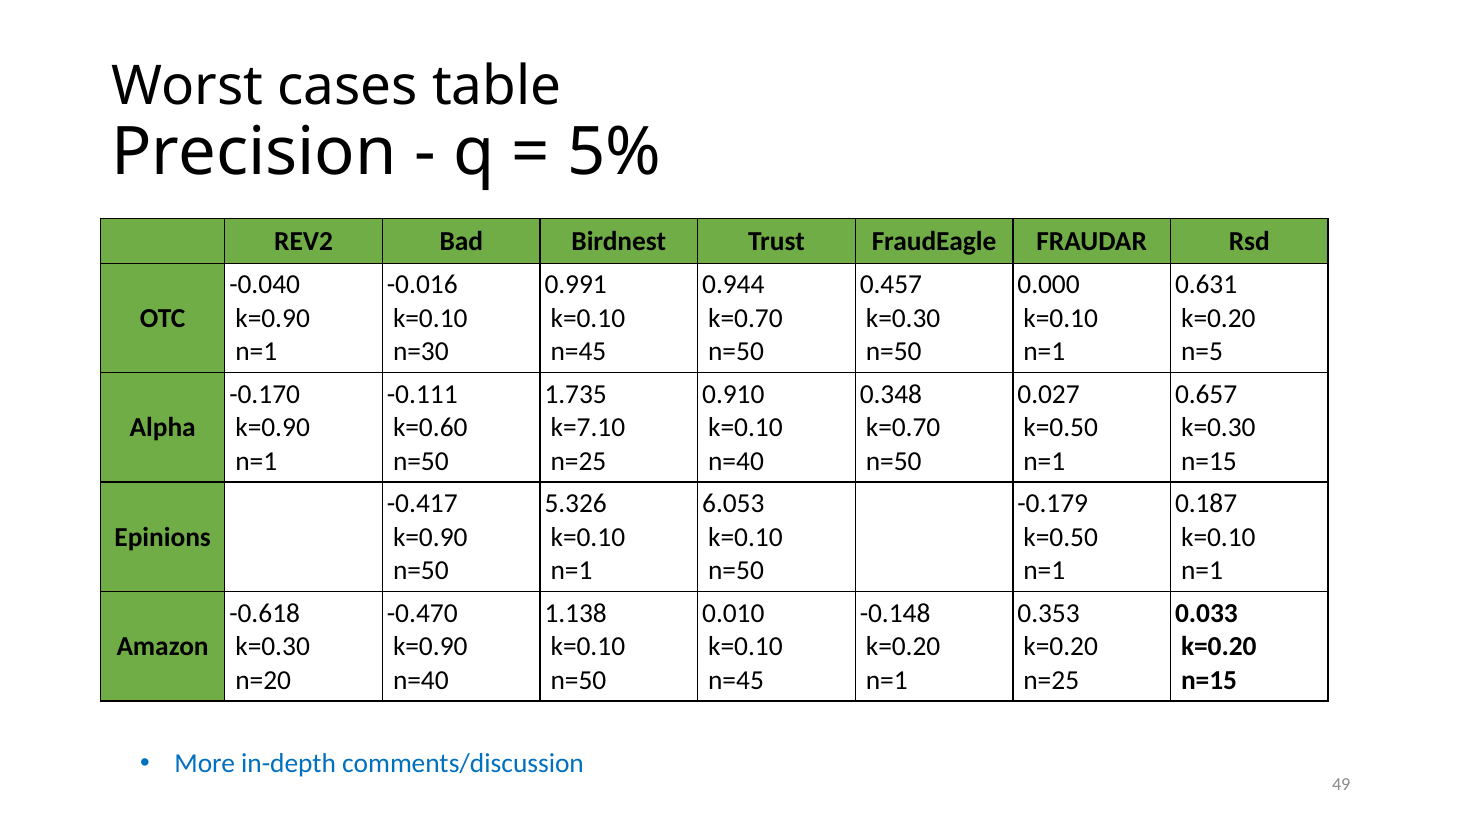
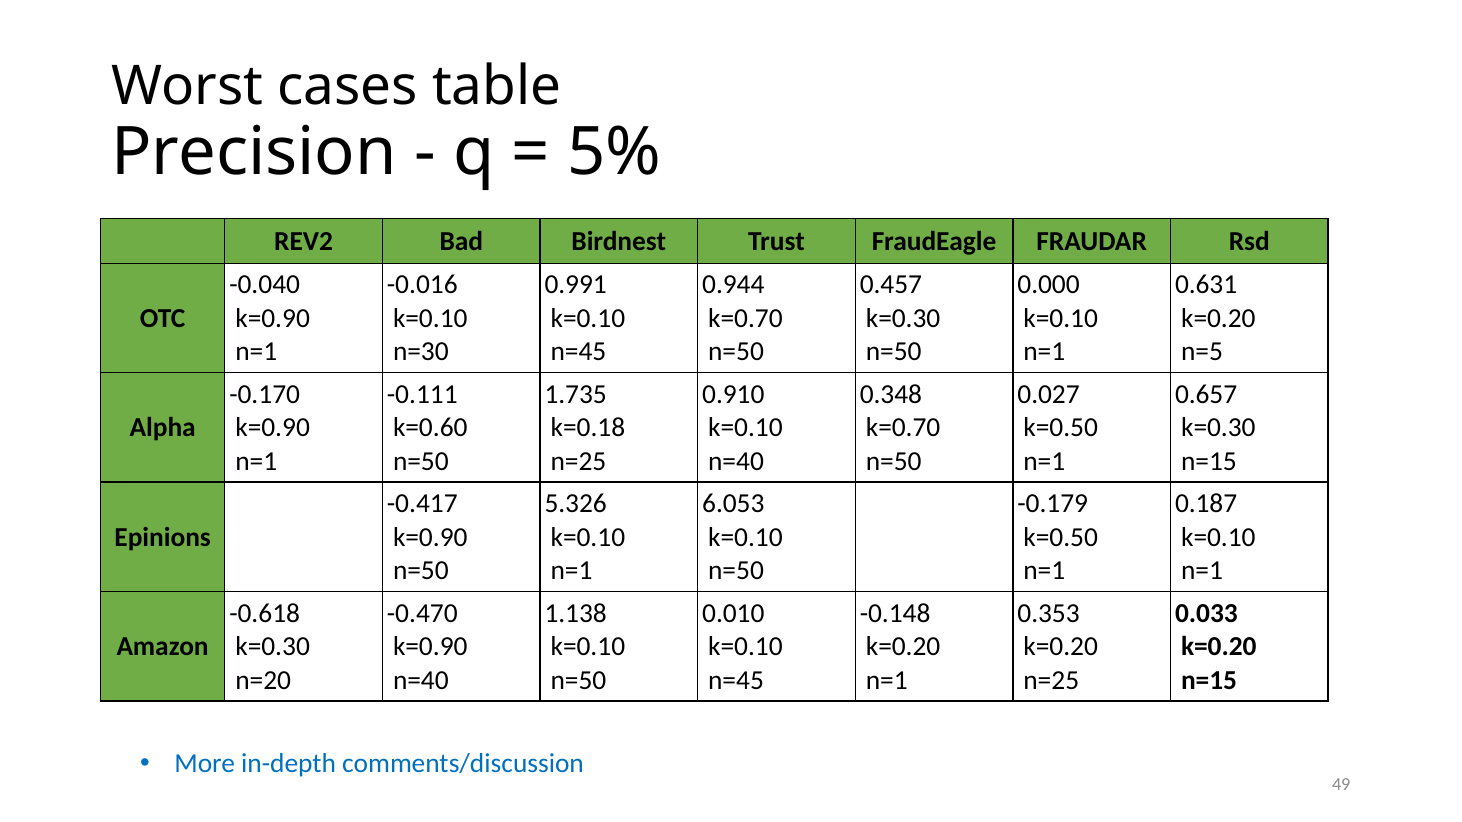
k=7.10: k=7.10 -> k=0.18 (588, 428)
